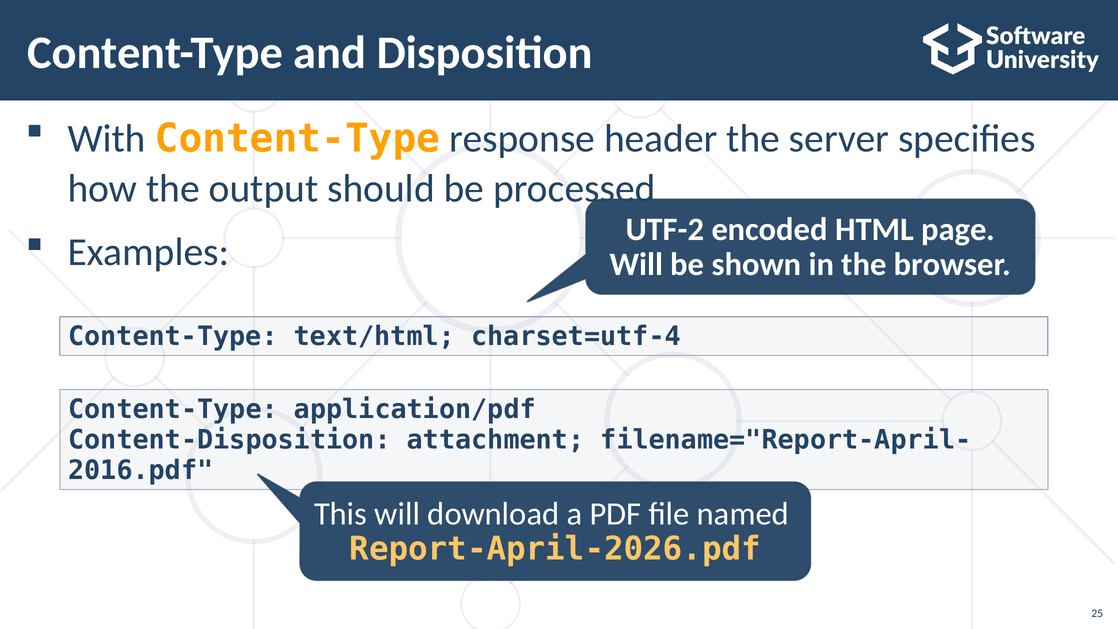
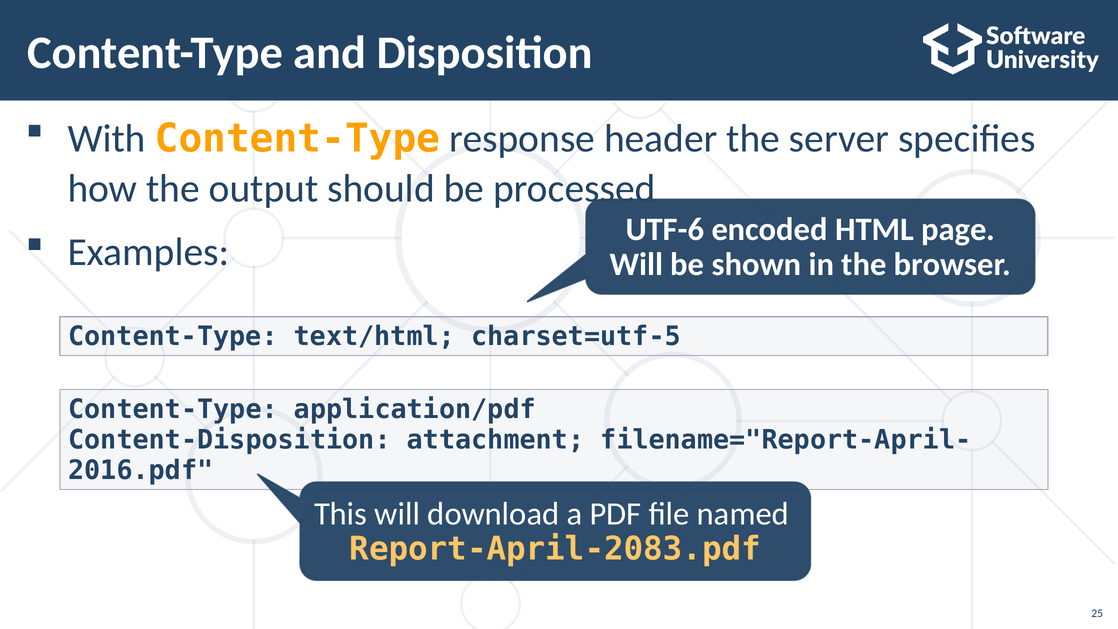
UTF-2: UTF-2 -> UTF-6 (665, 229)
charset=utf-4: charset=utf-4 -> charset=utf-5 (576, 336)
Report-April-2026.pdf: Report-April-2026.pdf -> Report-April-2083.pdf (555, 549)
